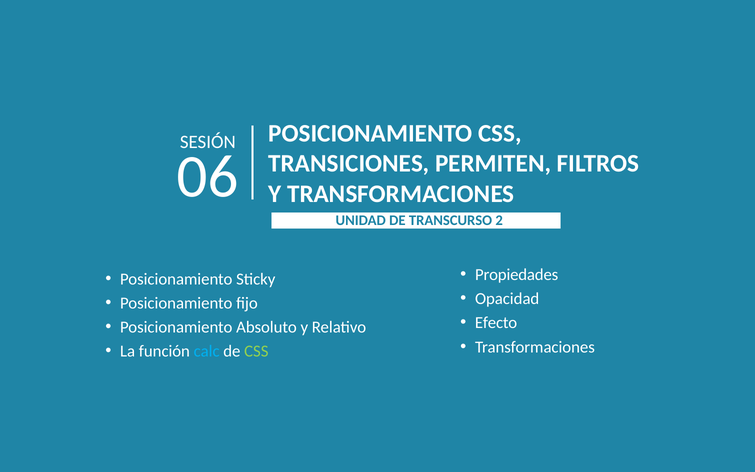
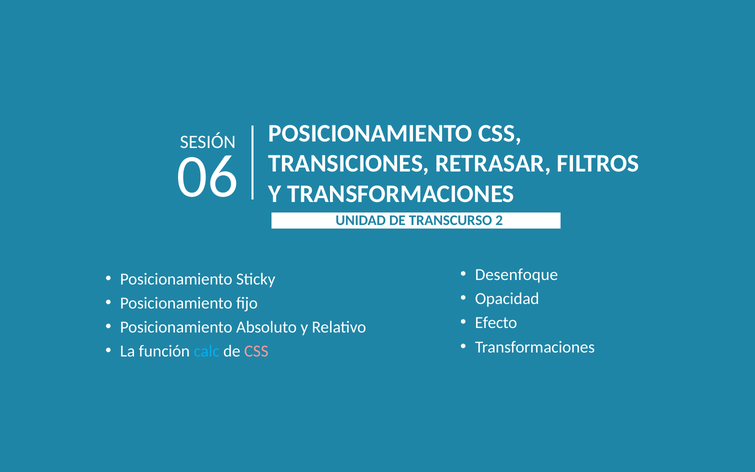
PERMITEN: PERMITEN -> RETRASAR (493, 164)
Propiedades: Propiedades -> Desenfoque (517, 275)
CSS colour: light green -> pink (256, 351)
